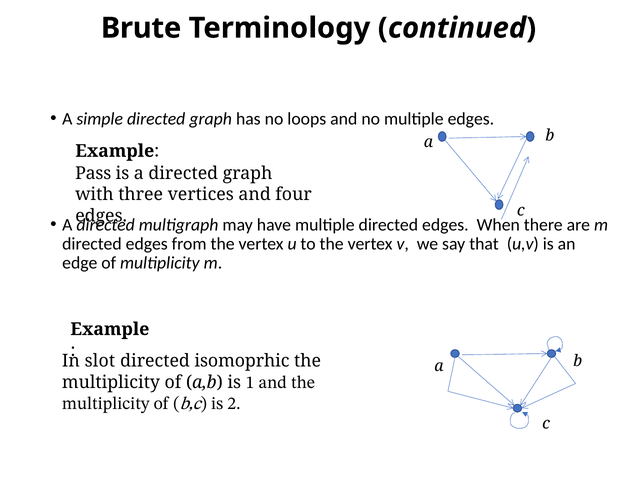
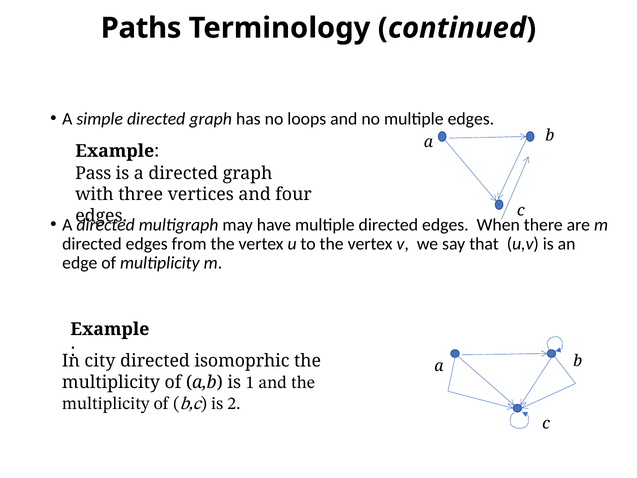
Brute: Brute -> Paths (141, 28)
slot: slot -> city (100, 361)
